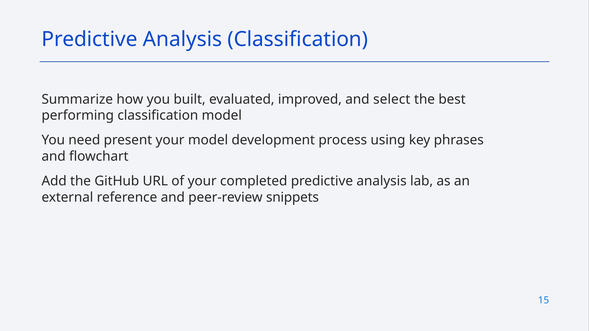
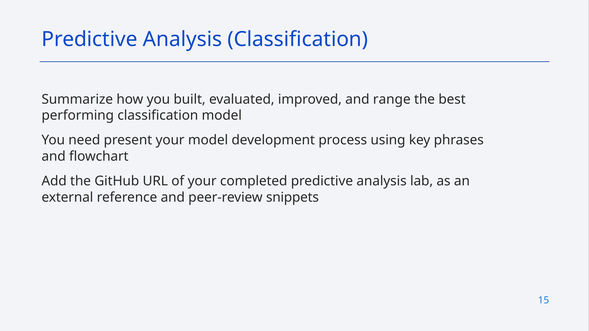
select: select -> range (392, 99)
